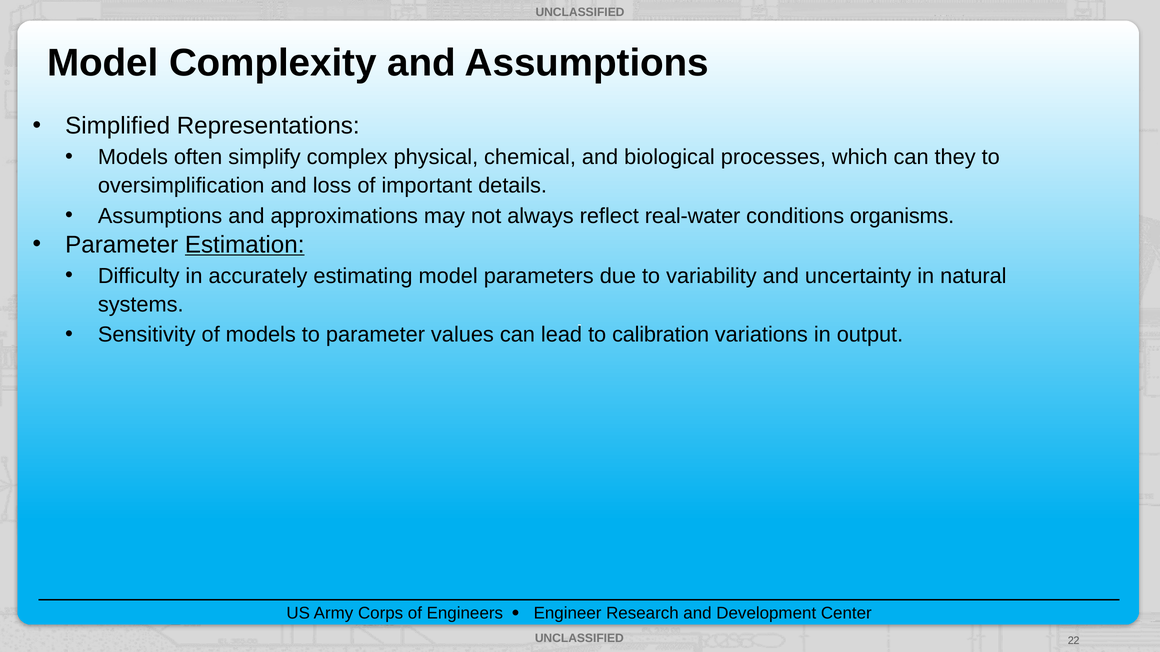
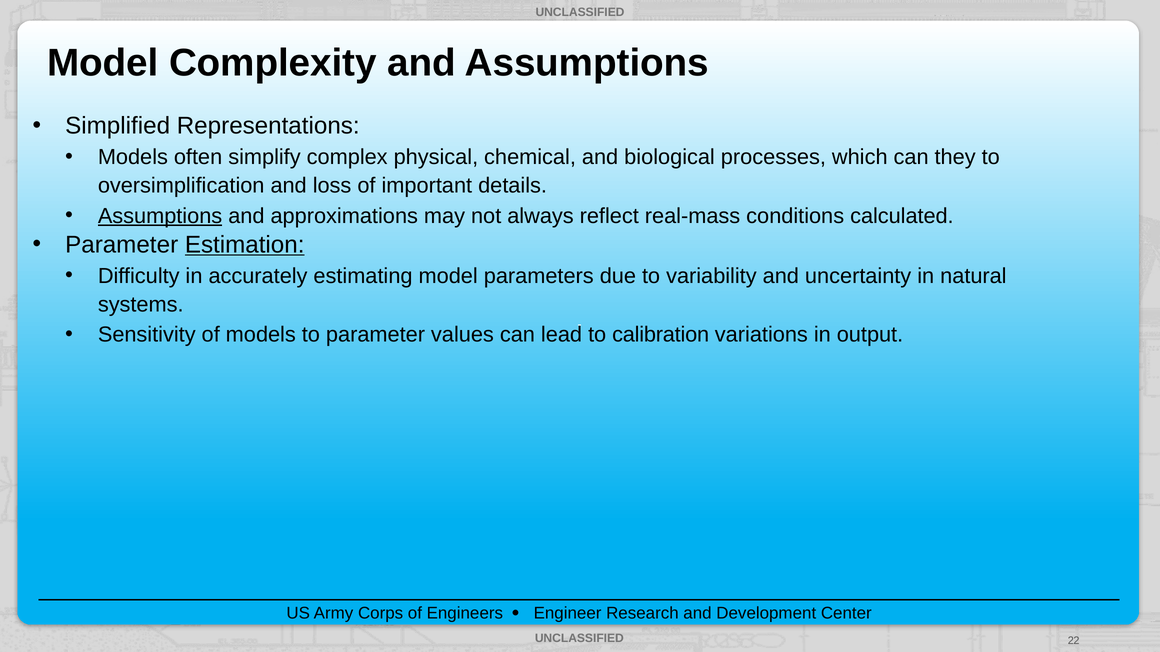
Assumptions underline: none -> present (160, 216)
real-water: real-water -> real-mass (693, 216)
organisms: organisms -> calculated (902, 216)
